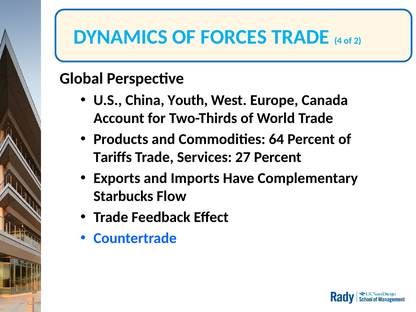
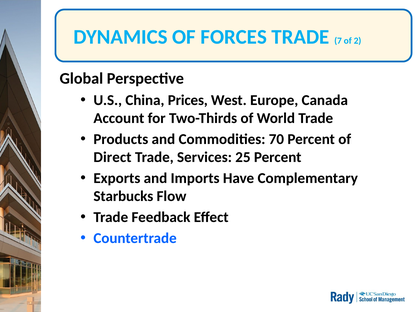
4: 4 -> 7 (338, 41)
Youth: Youth -> Prices (188, 100)
64: 64 -> 70 (276, 139)
Tariffs: Tariffs -> Direct (112, 157)
27: 27 -> 25 (243, 157)
